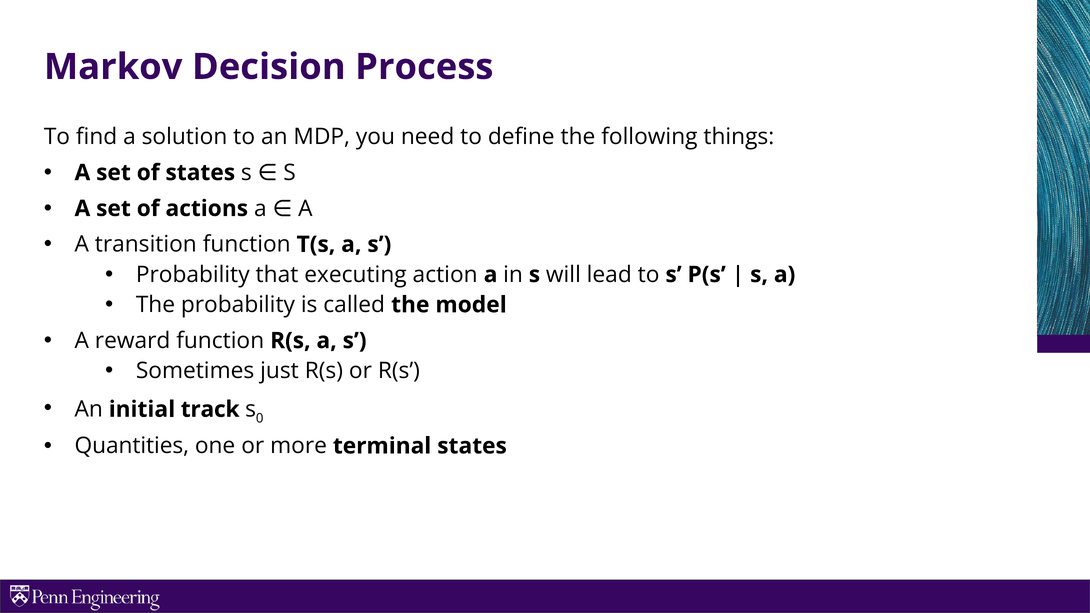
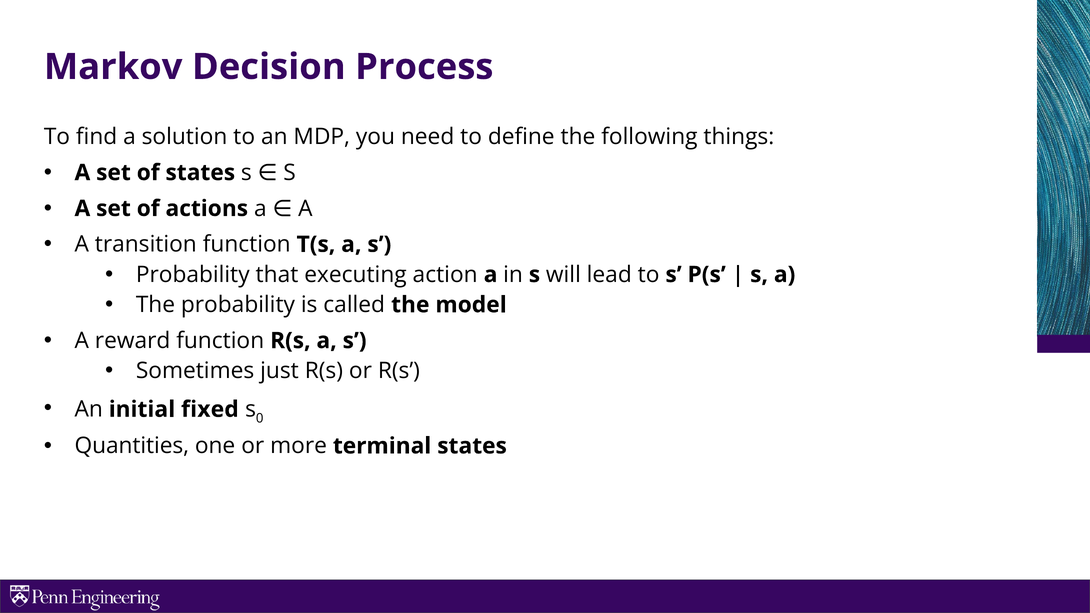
track: track -> fixed (210, 409)
